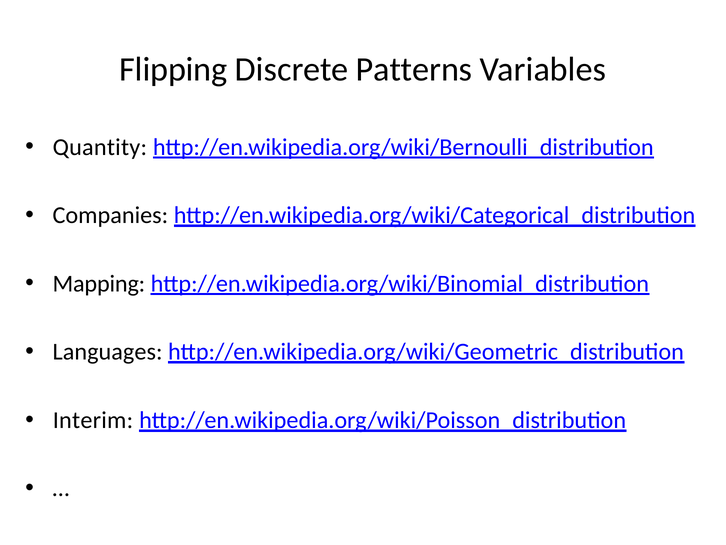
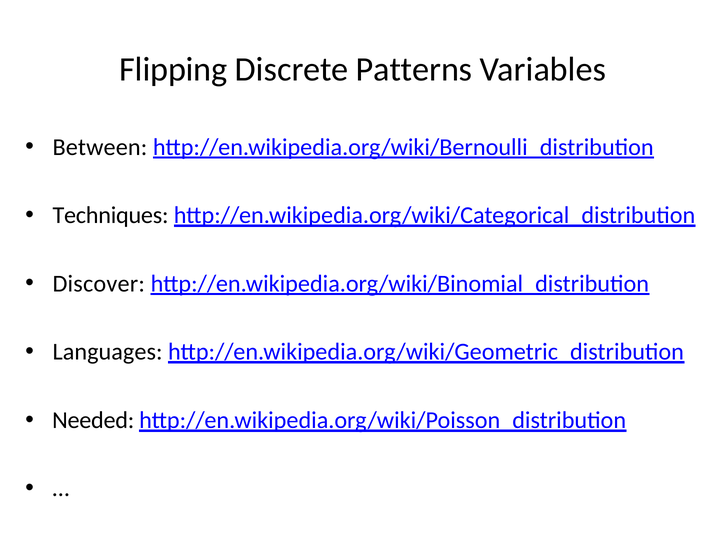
Quantity: Quantity -> Between (100, 147)
Companies: Companies -> Techniques (110, 215)
Mapping: Mapping -> Discover (99, 283)
Interim: Interim -> Needed (93, 420)
